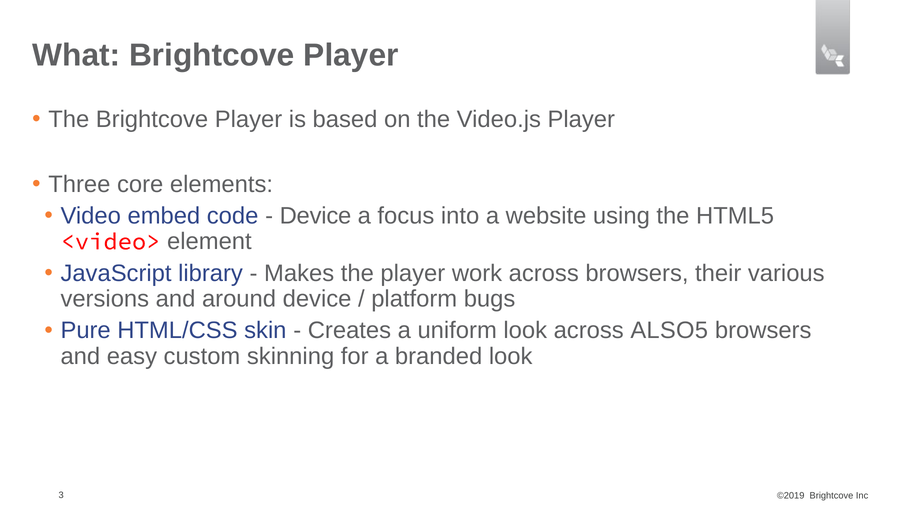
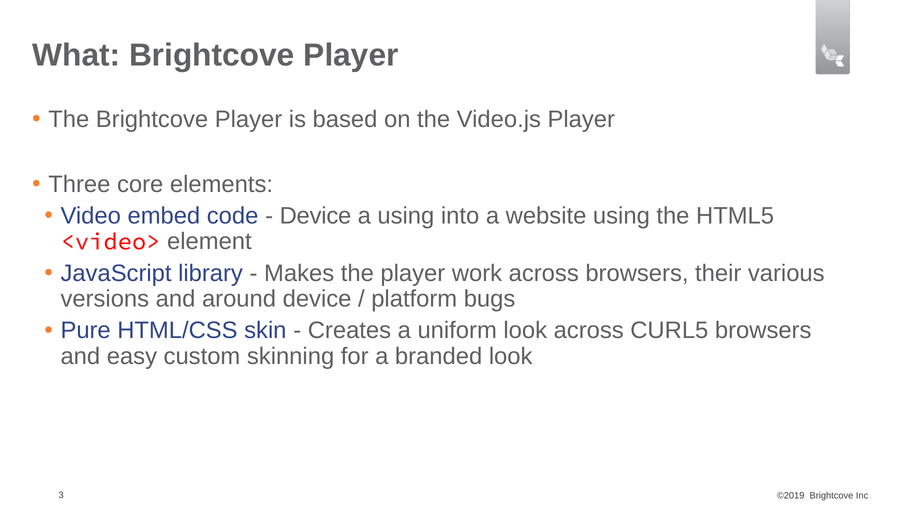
a focus: focus -> using (406, 216)
ALSO5: ALSO5 -> CURL5 (669, 331)
